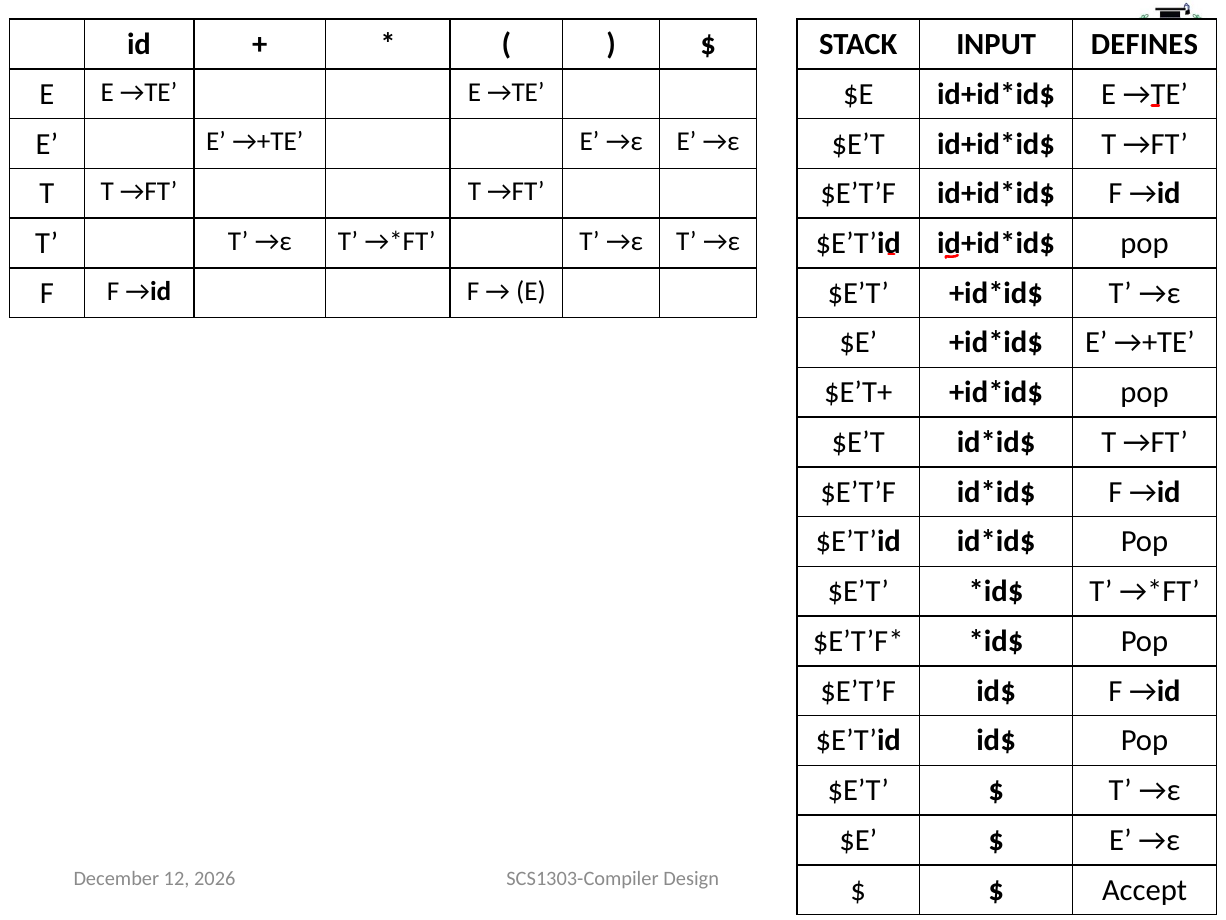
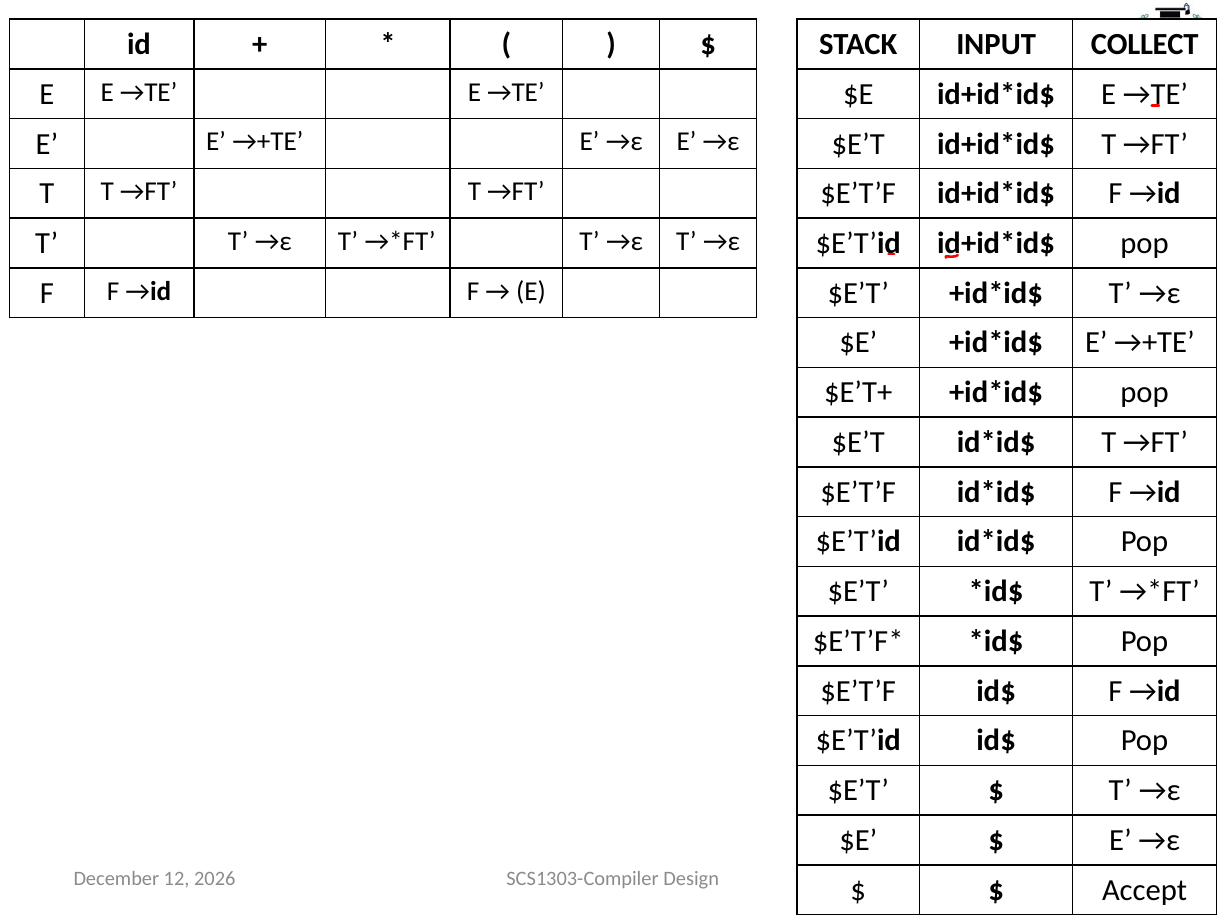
DEFINES: DEFINES -> COLLECT (1145, 44)
